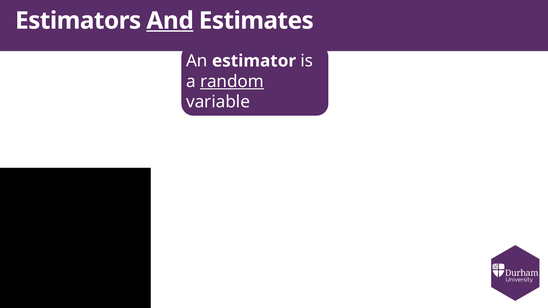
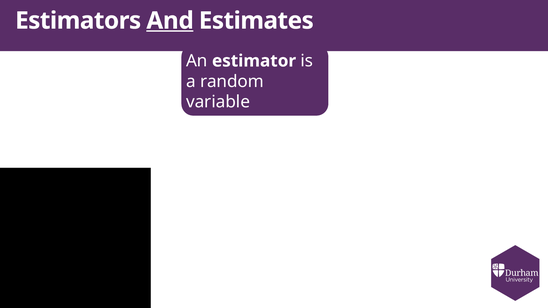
random underline: present -> none (232, 81)
